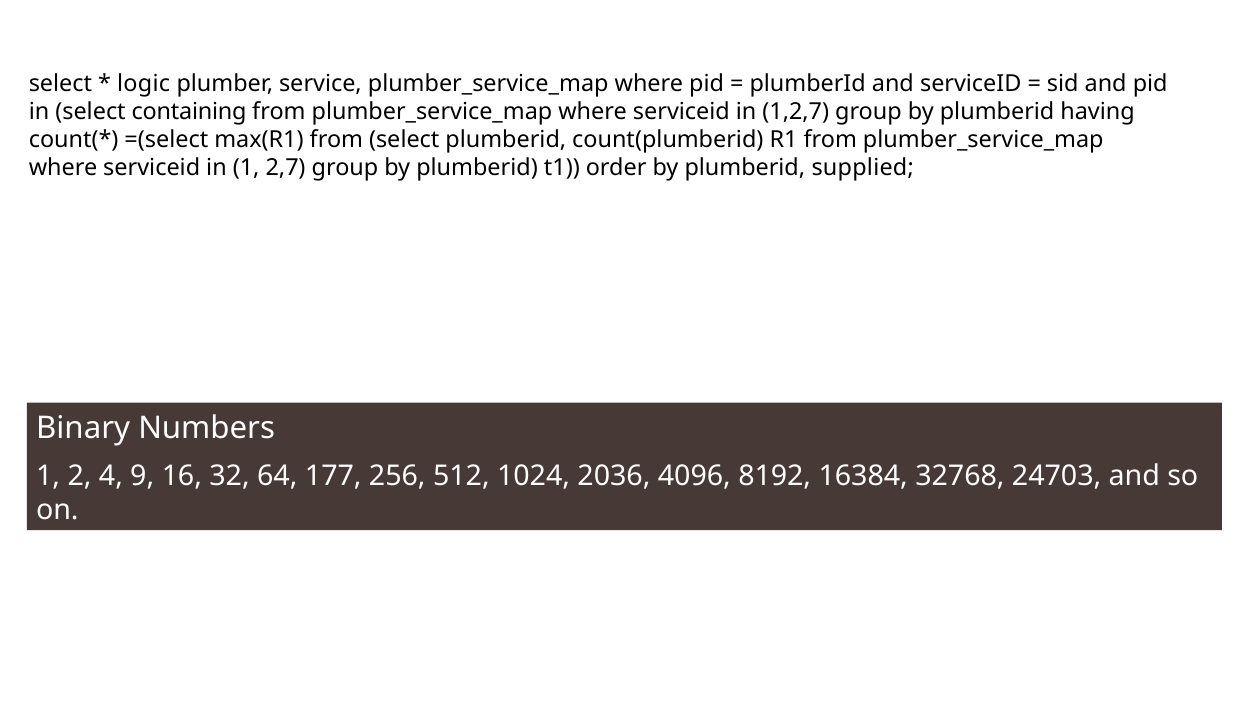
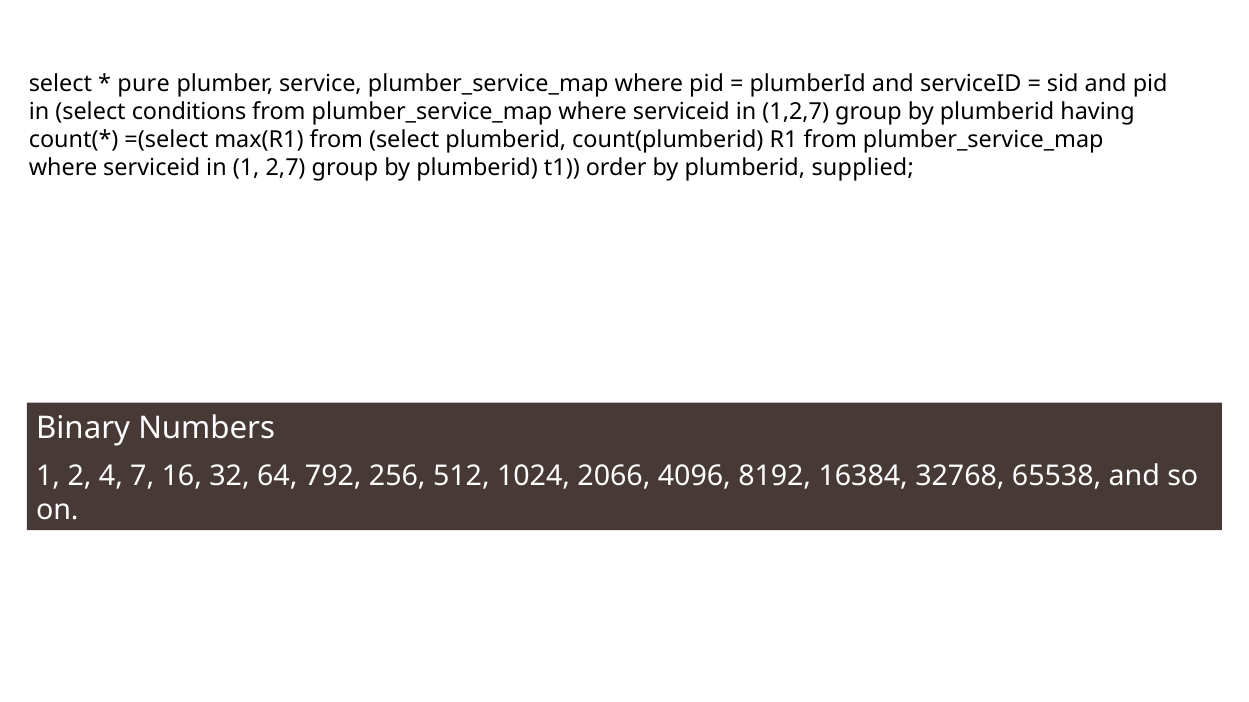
logic: logic -> pure (144, 84)
containing: containing -> conditions (189, 112)
9: 9 -> 7 (142, 477)
177: 177 -> 792 (333, 477)
2036: 2036 -> 2066 (614, 477)
24703: 24703 -> 65538 (1057, 477)
